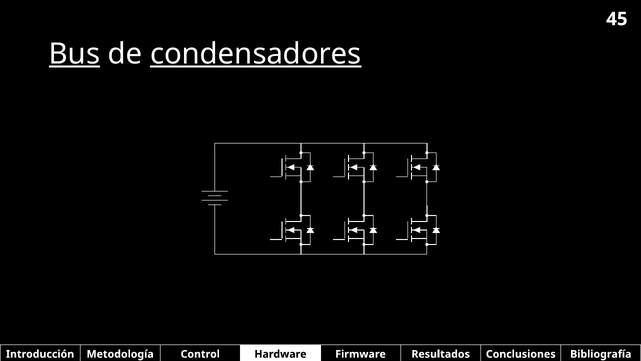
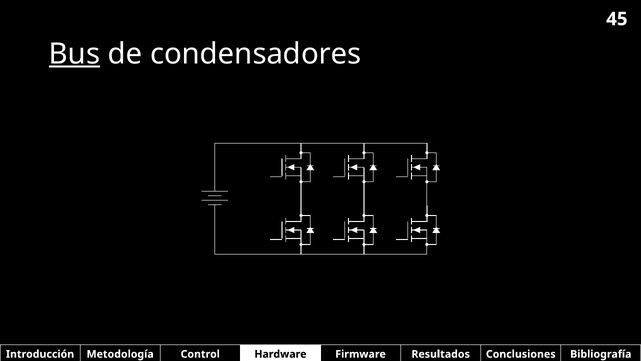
condensadores underline: present -> none (256, 54)
